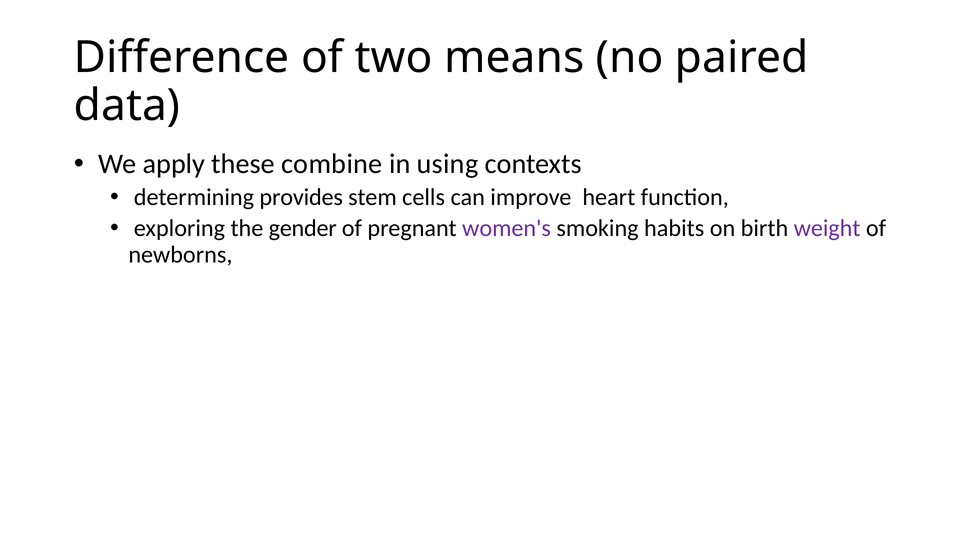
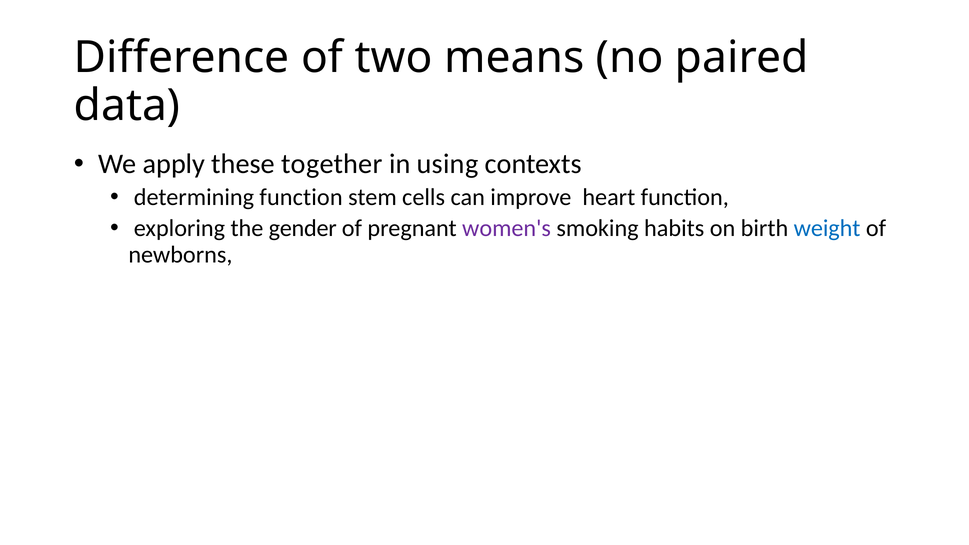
combine: combine -> together (332, 164)
determining provides: provides -> function (301, 197)
weight colour: purple -> blue (827, 228)
